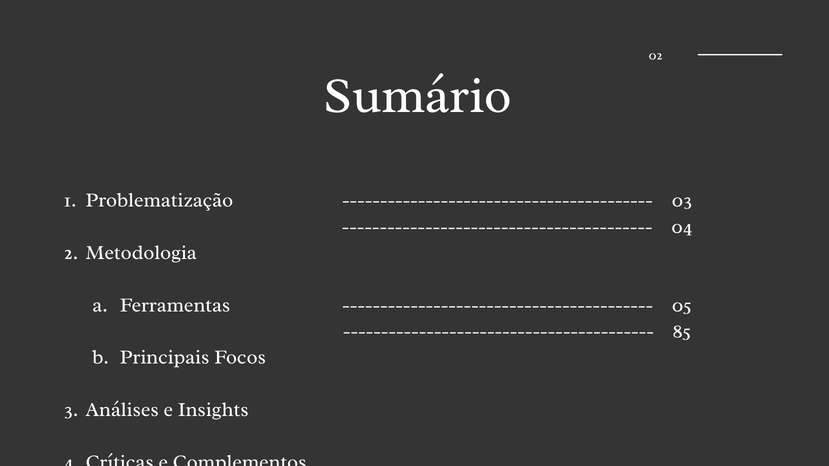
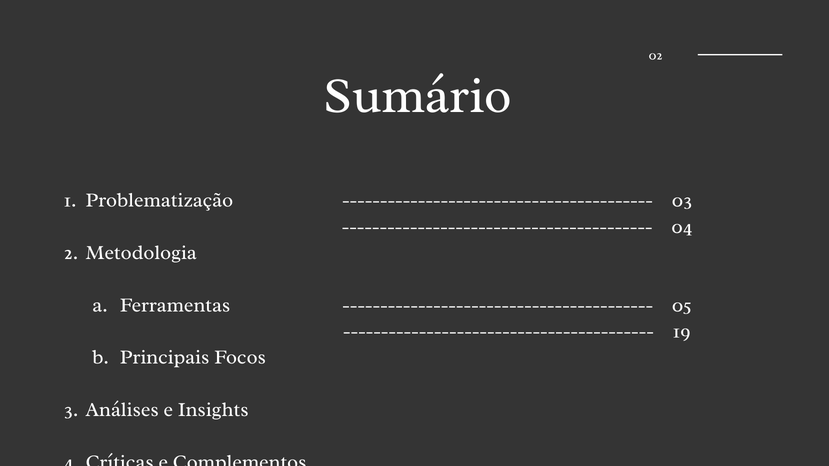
85: 85 -> 19 (682, 331)
